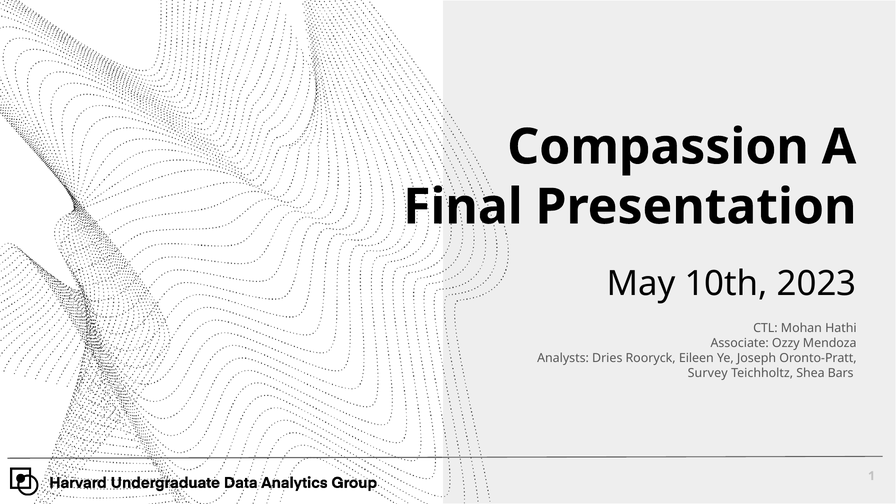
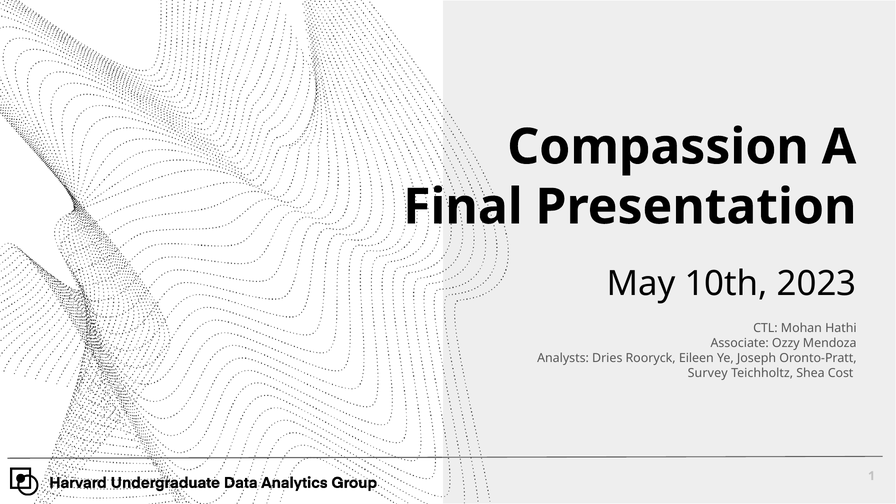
Bars: Bars -> Cost (841, 373)
